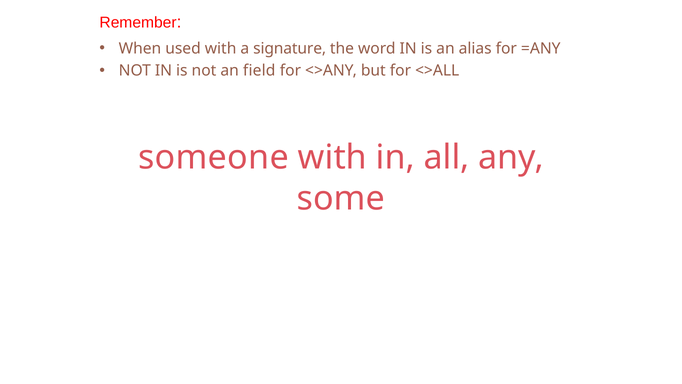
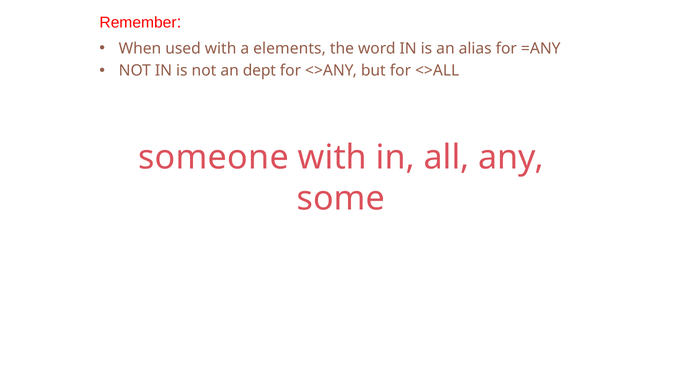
signature: signature -> elements (290, 49)
field: field -> dept (259, 71)
